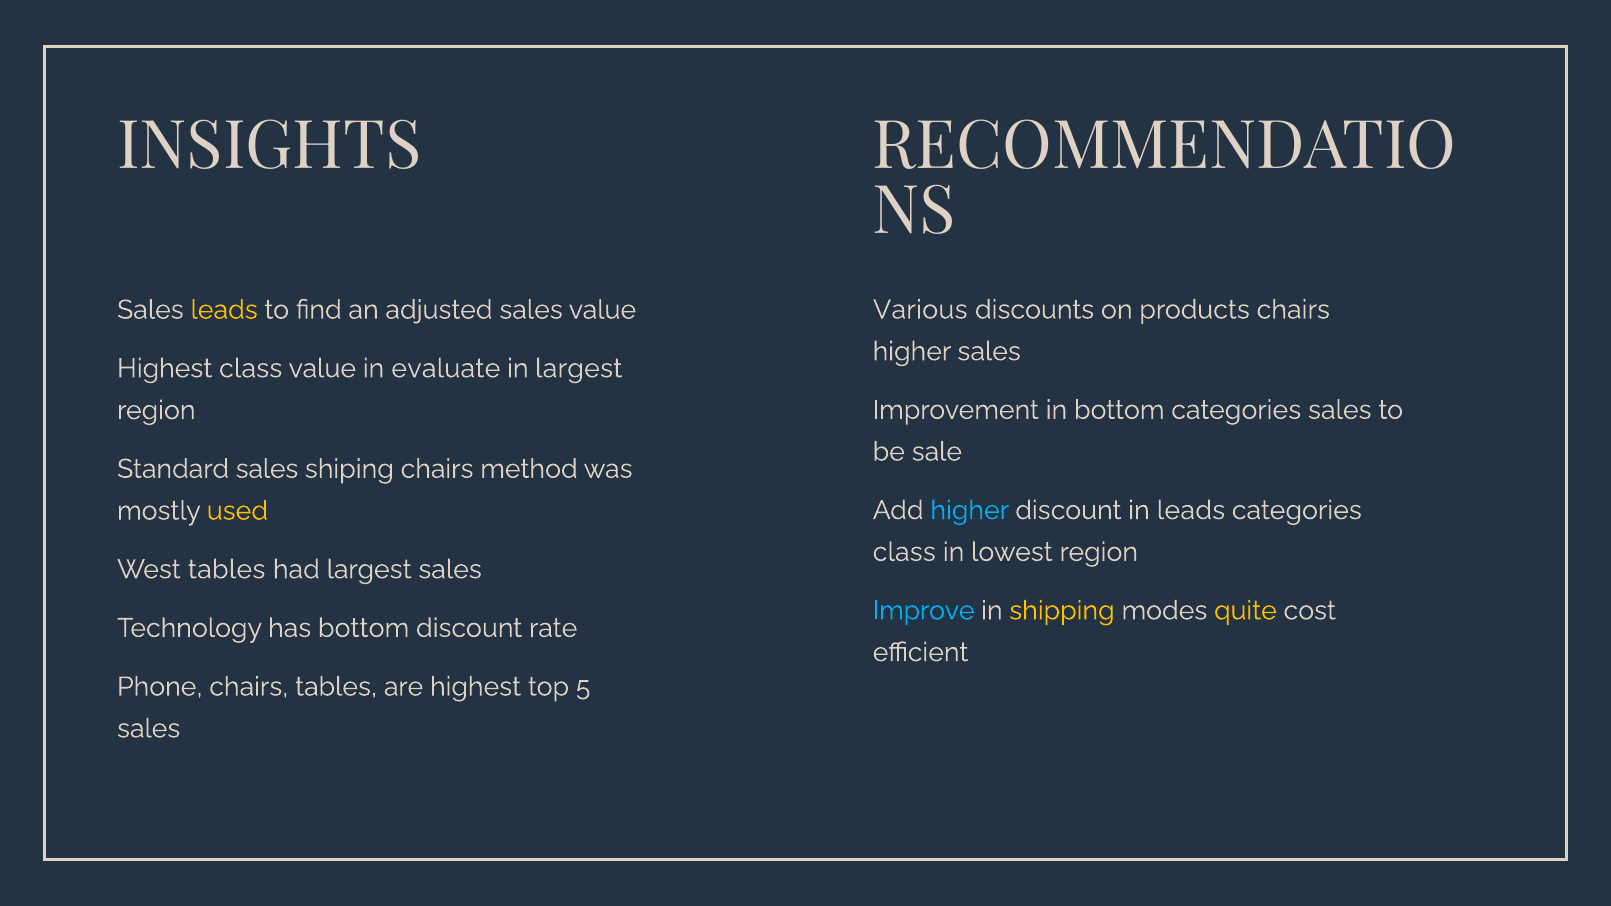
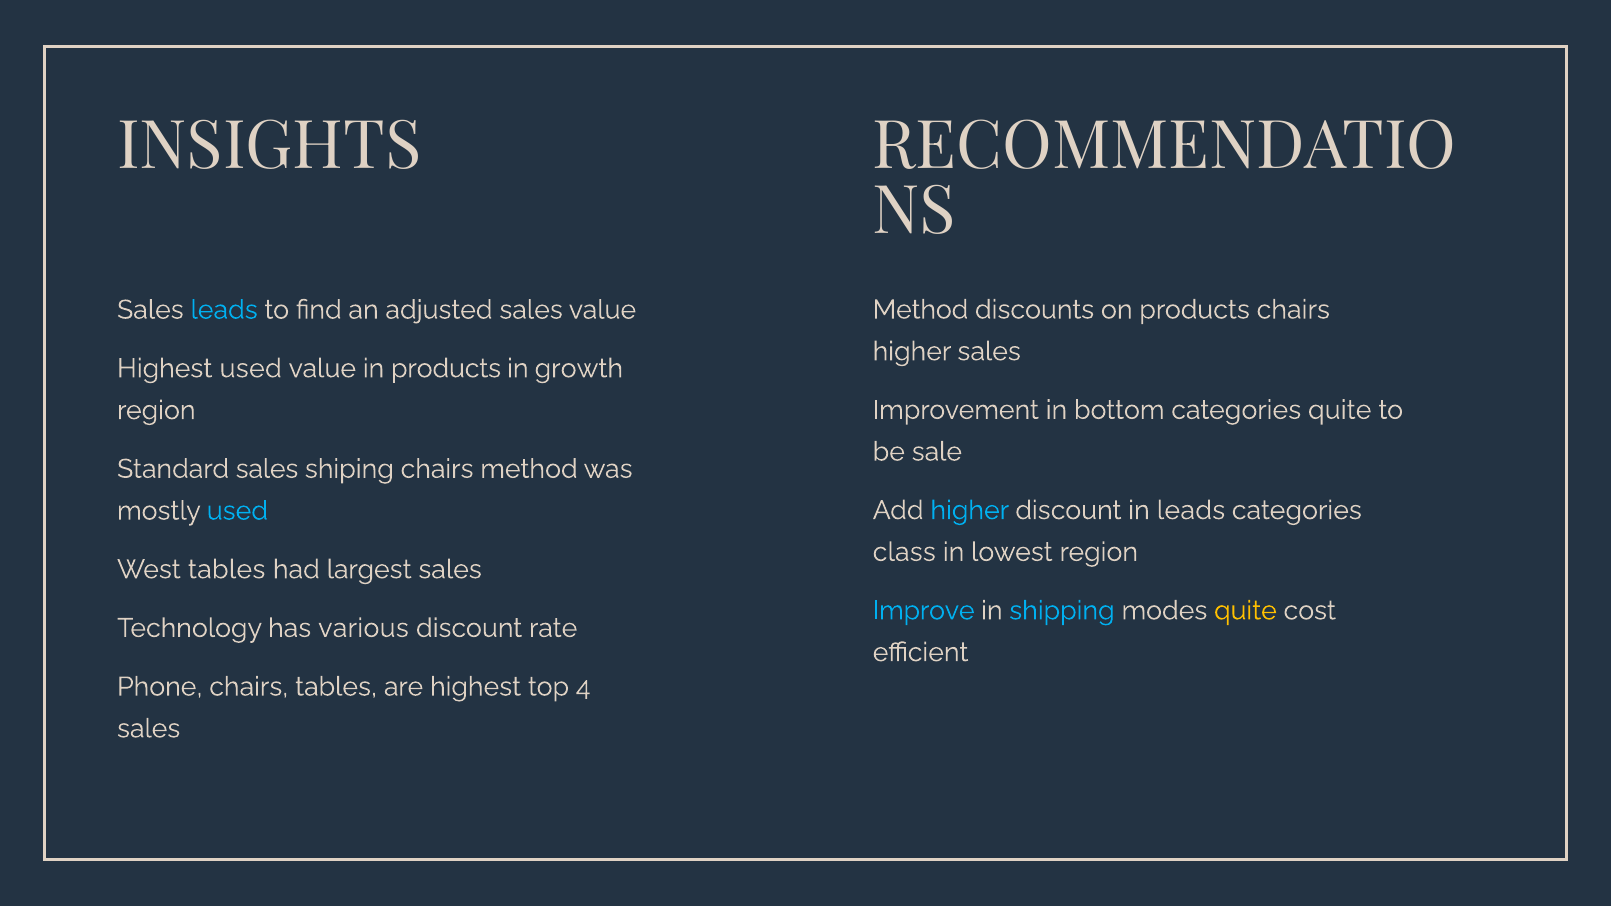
Various: Various -> Method (921, 310)
leads colour: yellow -> light blue (224, 310)
Highest class: class -> used (251, 369)
in evaluate: evaluate -> products (446, 369)
in largest: largest -> growth (579, 369)
categories sales: sales -> quite (1340, 410)
used colour: yellow -> light blue (237, 511)
shipping colour: yellow -> light blue (1062, 611)
has bottom: bottom -> various (363, 628)
5: 5 -> 4 (583, 687)
